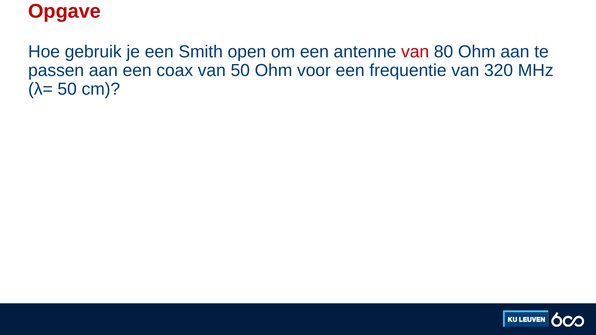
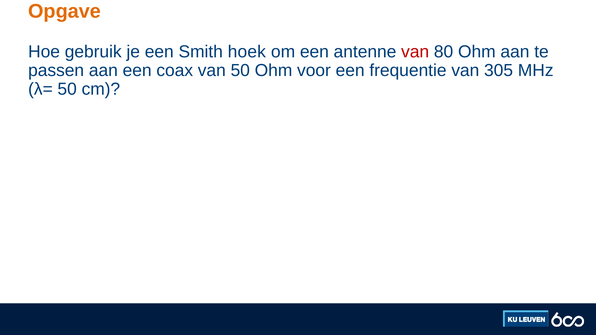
Opgave colour: red -> orange (65, 11)
open: open -> hoek (247, 52)
320: 320 -> 305 (499, 71)
